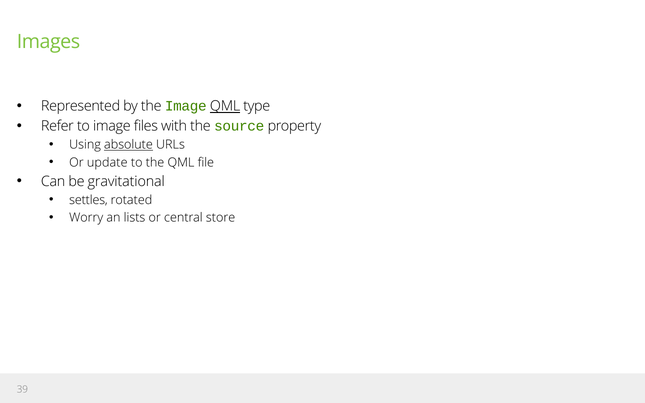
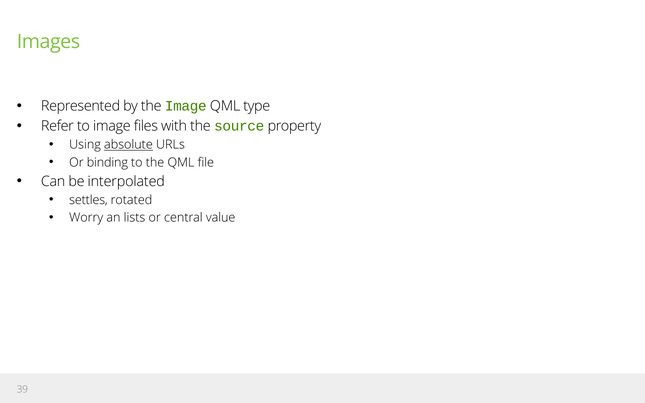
QML underline: present -> none (225, 106)
update: update -> binding (107, 162)
gravitational: gravitational -> interpolated (126, 182)
store: store -> value (221, 218)
